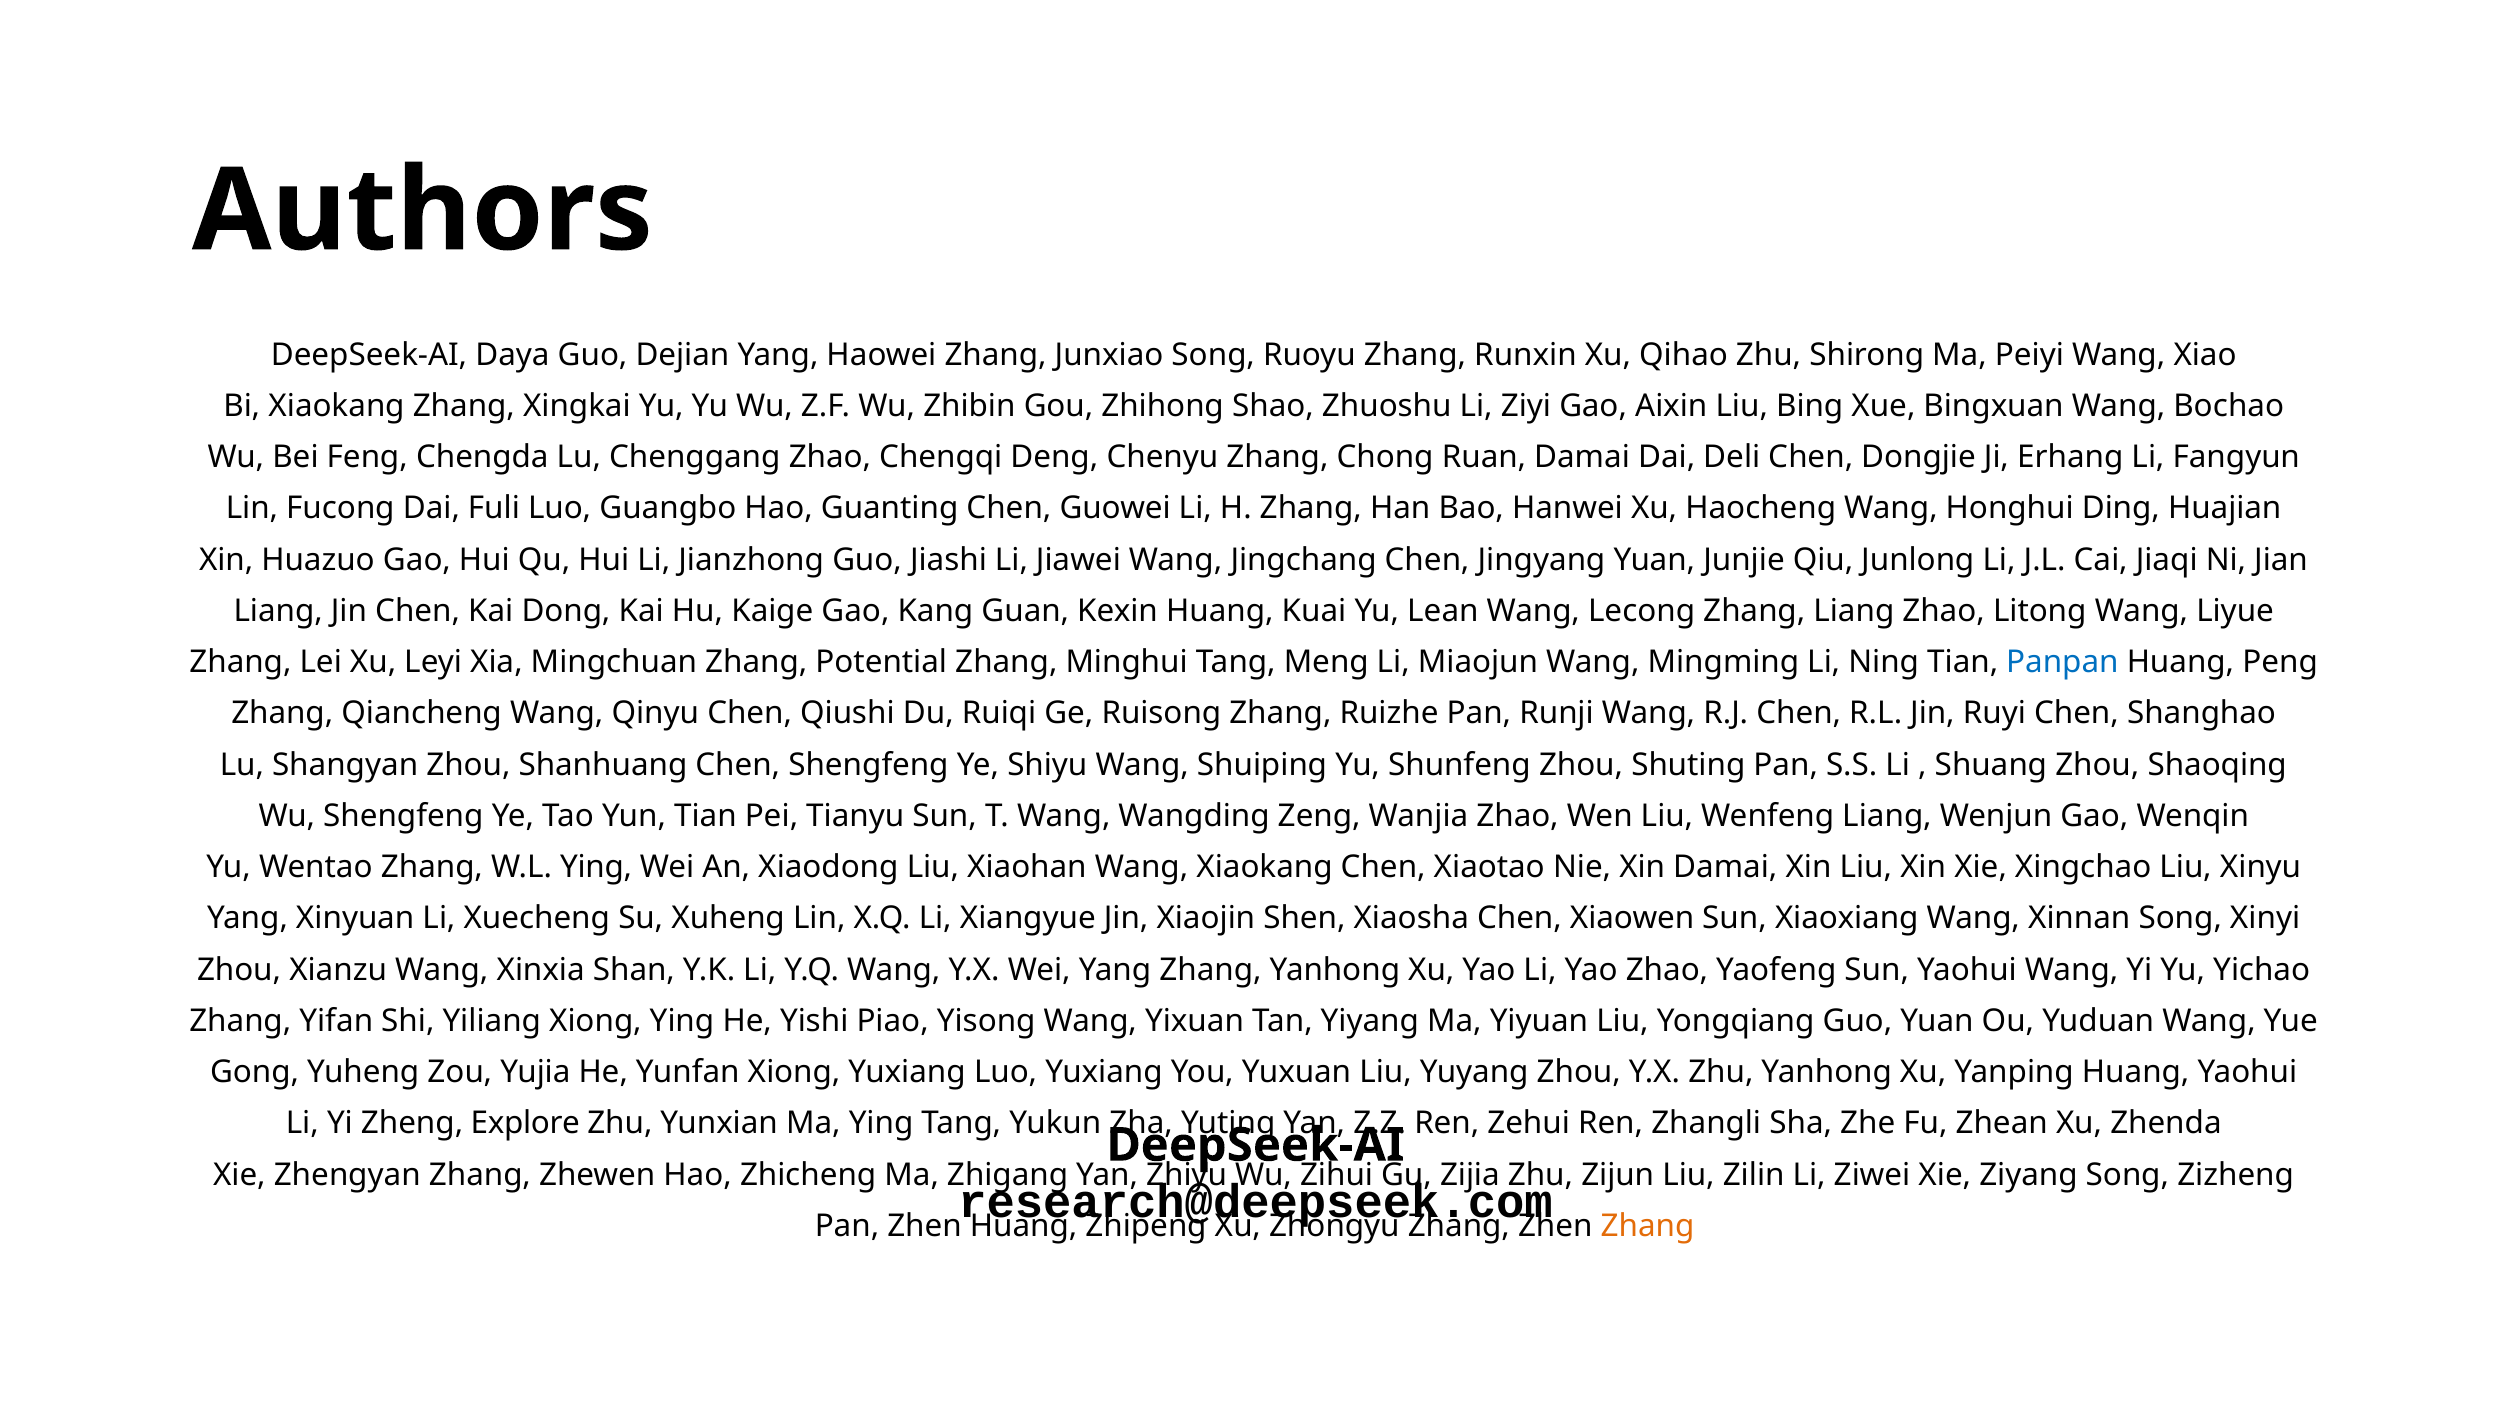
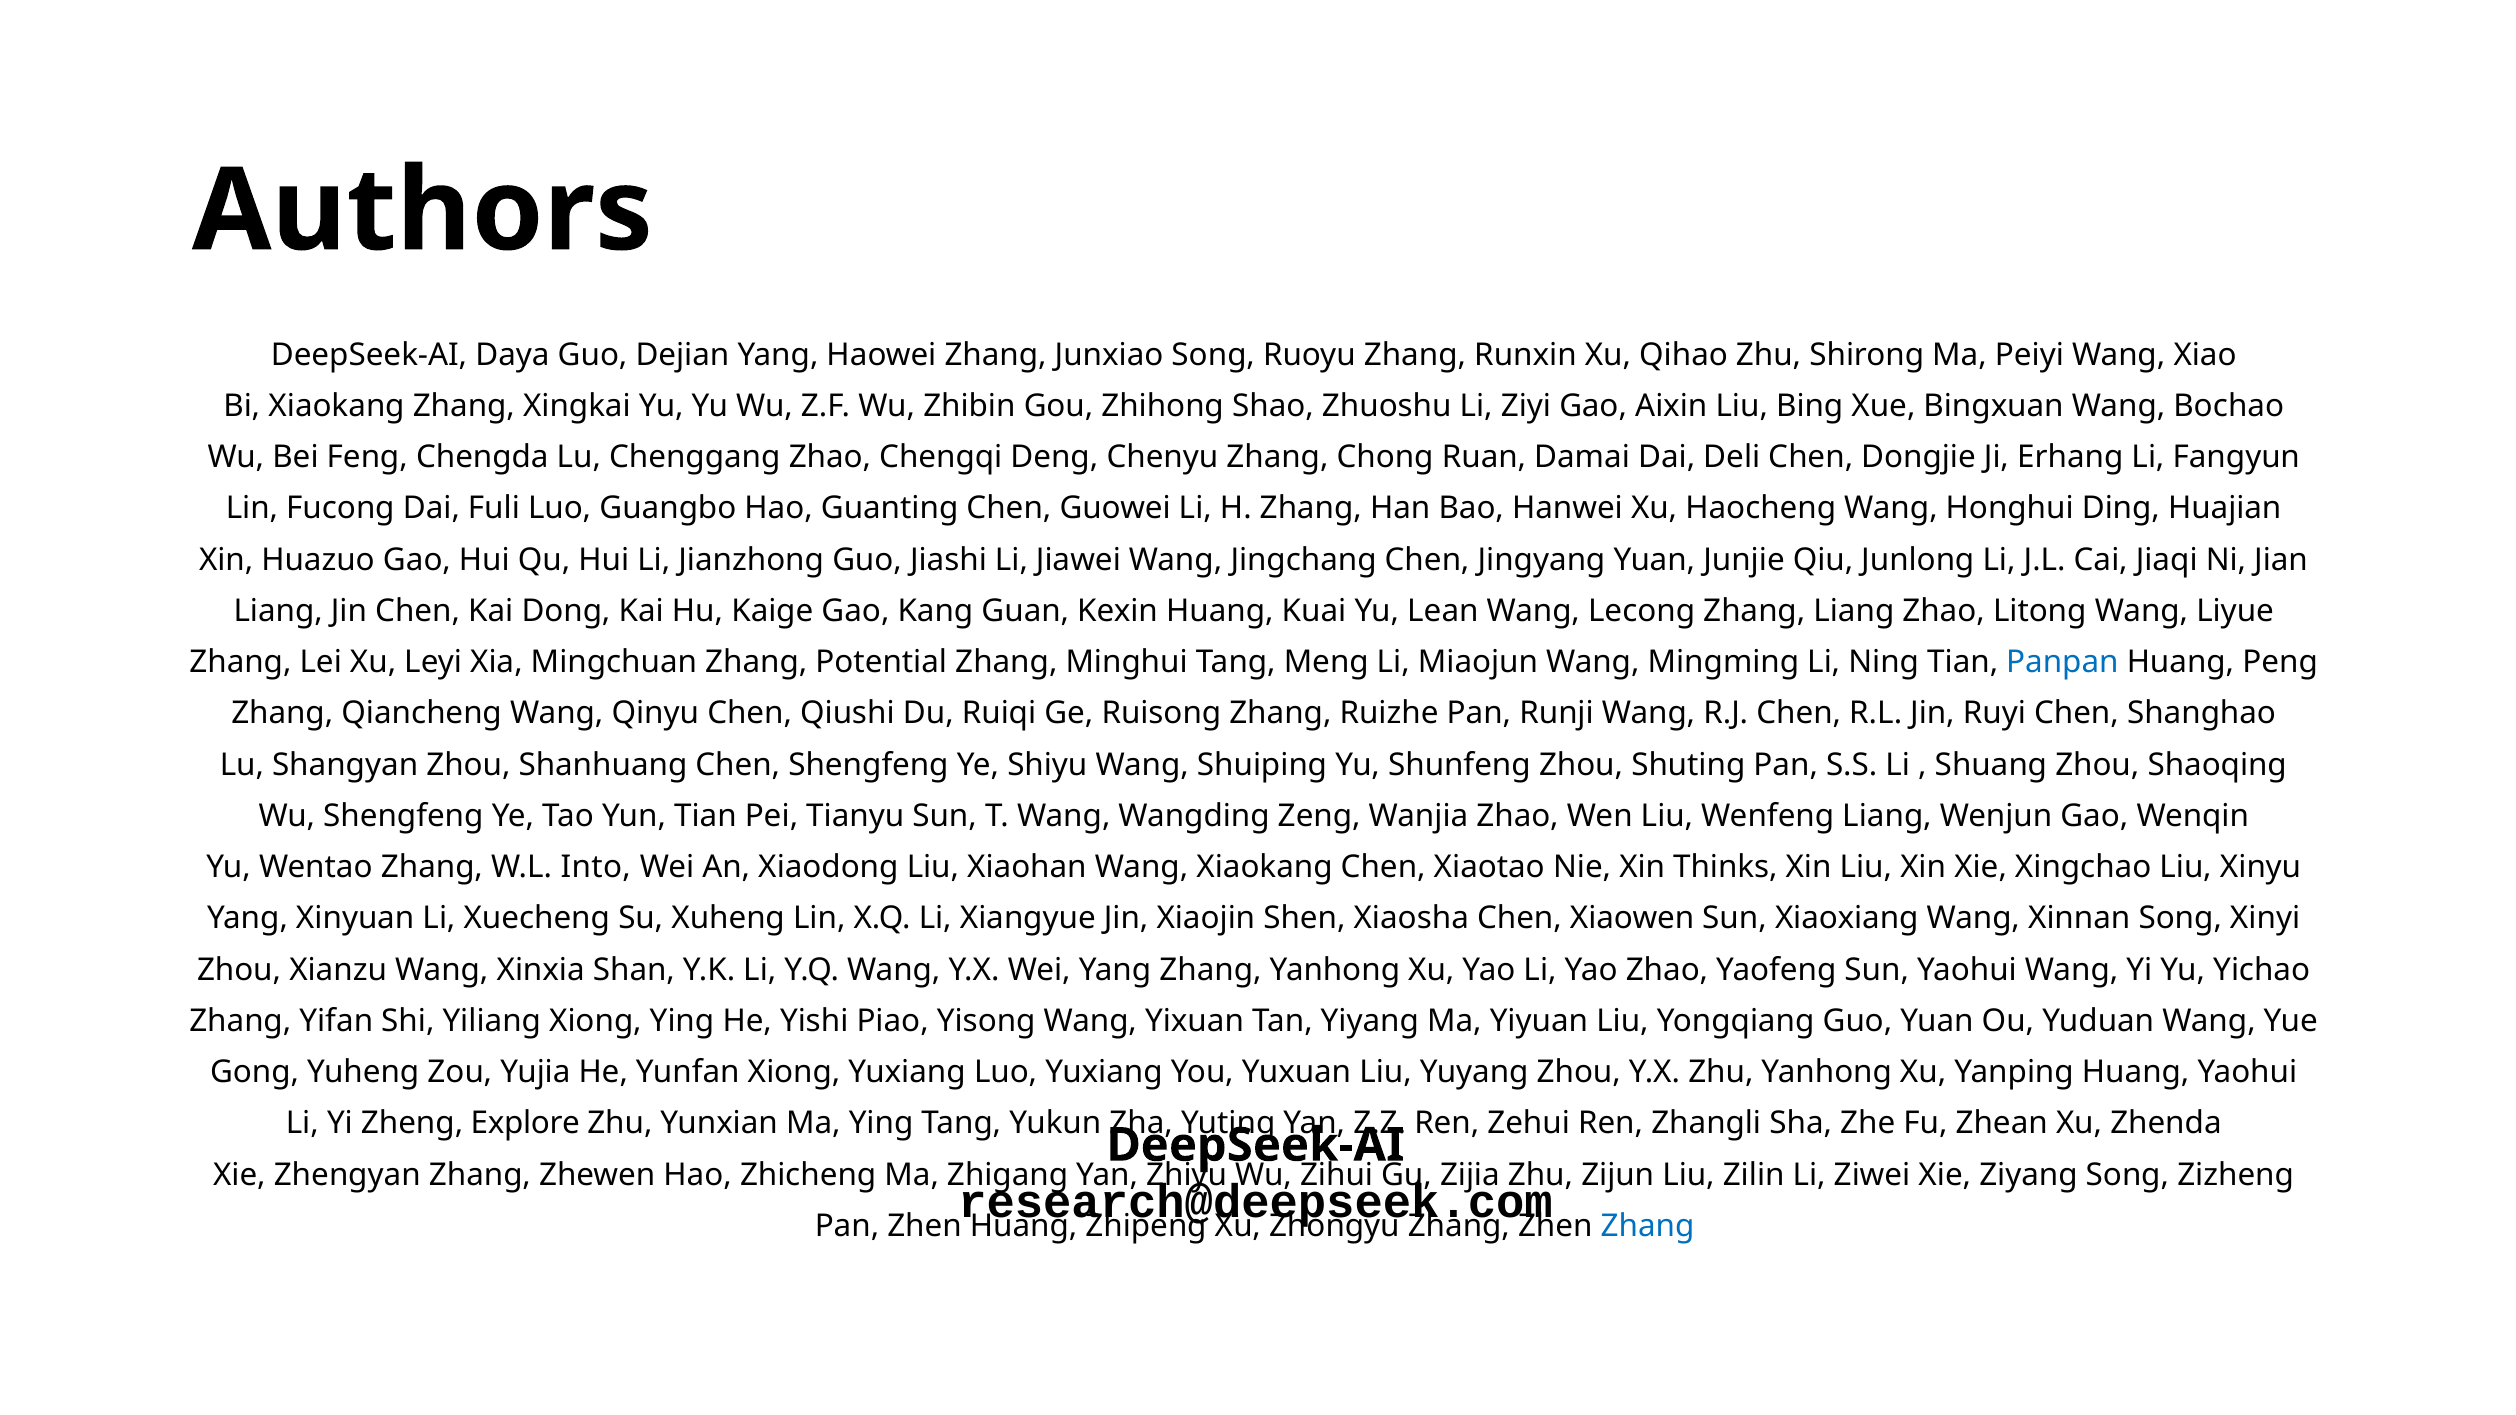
W.L Ying: Ying -> Into (596, 867)
Xin Damai: Damai -> Thinks (1725, 867)
Zhang colour: orange -> blue (1647, 1226)
